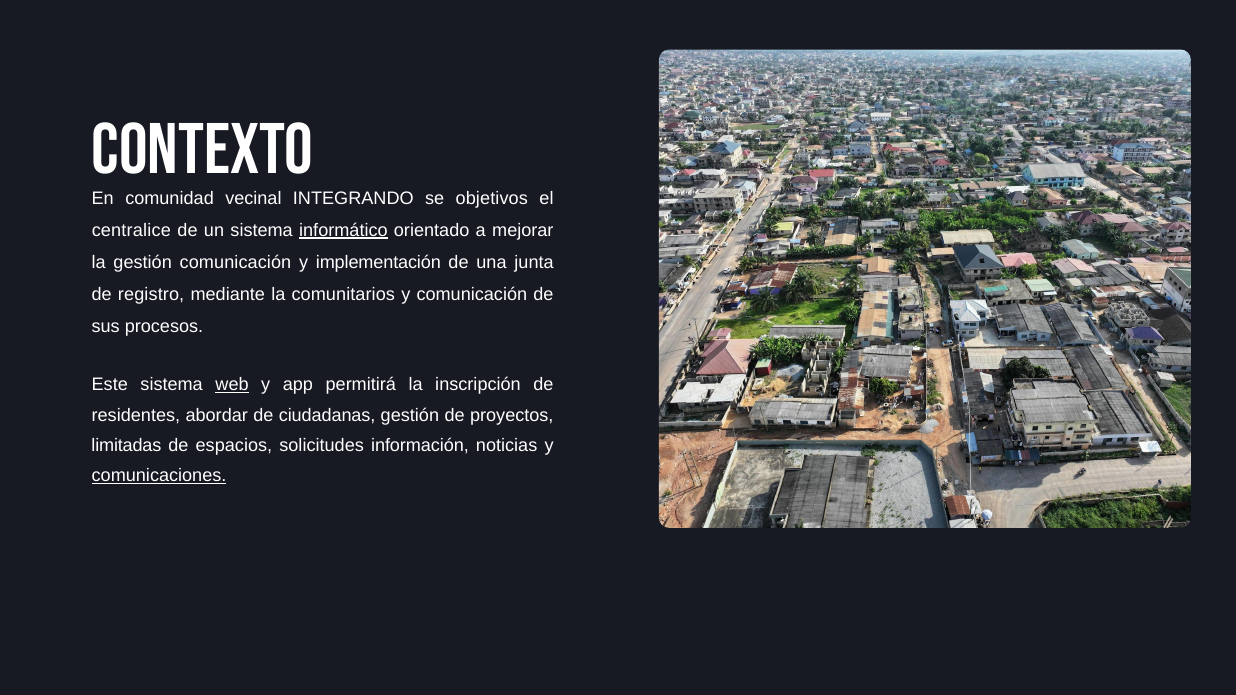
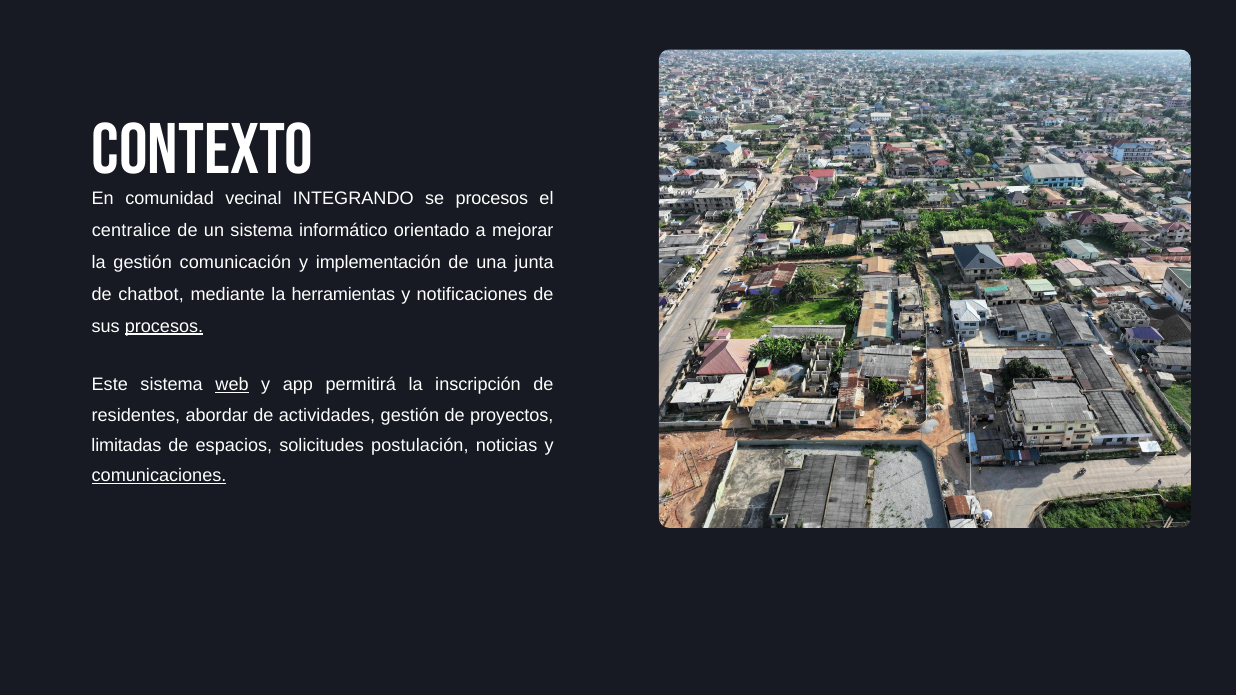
se objetivos: objetivos -> procesos (492, 198)
informático underline: present -> none (343, 230)
registro: registro -> chatbot (151, 294)
comunitarios: comunitarios -> herramientas (343, 294)
y comunicación: comunicación -> notificaciones (472, 294)
procesos underline: none -> present (164, 326)
ciudadanas: ciudadanas -> actividades (327, 415)
información: información -> postulación (420, 446)
